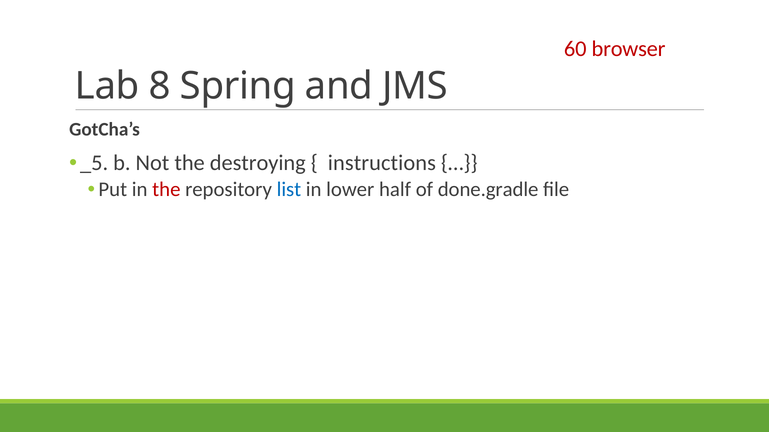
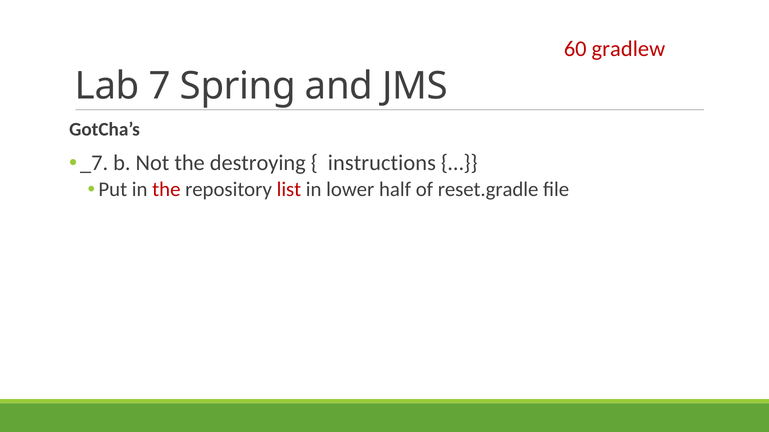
browser: browser -> gradlew (628, 49)
8: 8 -> 7 (160, 86)
_5: _5 -> _7 (94, 163)
list colour: blue -> red (289, 190)
done.gradle: done.gradle -> reset.gradle (488, 190)
